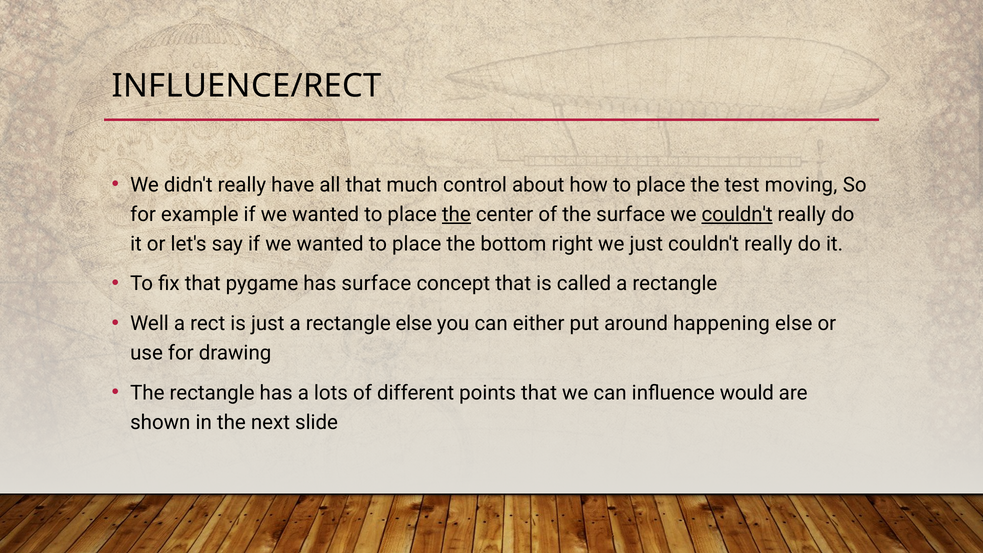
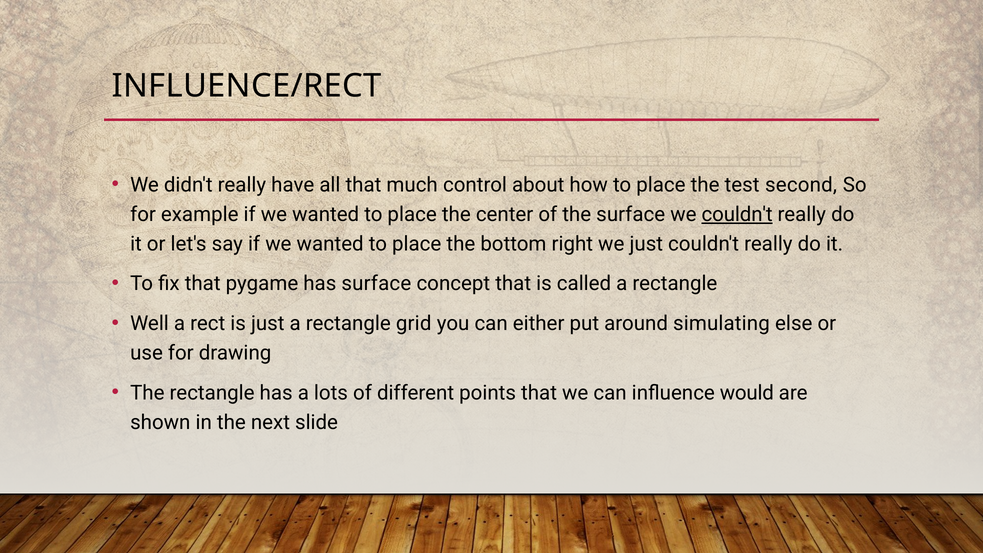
moving: moving -> second (801, 185)
the underline: present -> none (456, 214)
rectangle else: else -> grid (414, 323)
happening: happening -> simulating (721, 323)
